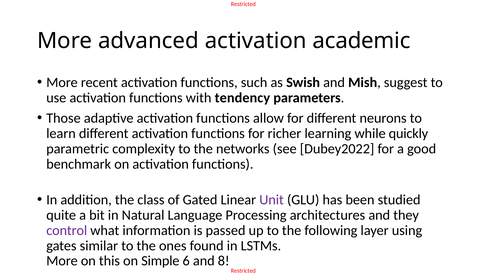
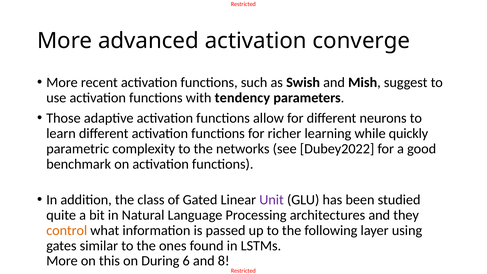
academic: academic -> converge (361, 41)
control colour: purple -> orange (67, 230)
Simple: Simple -> During (160, 261)
